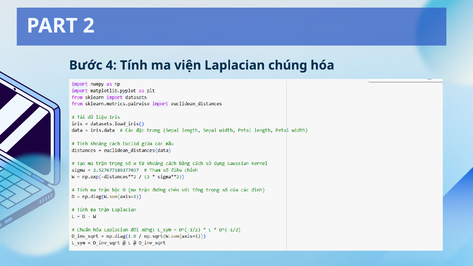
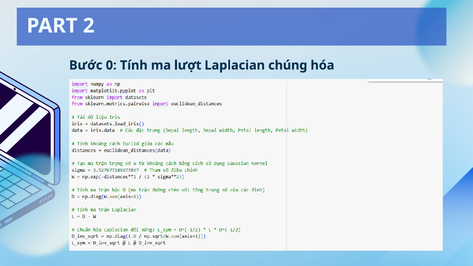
4: 4 -> 0 (111, 65)
viện: viện -> lượt (188, 65)
